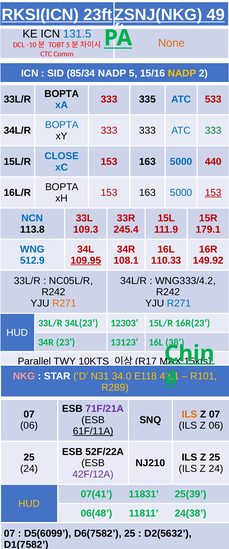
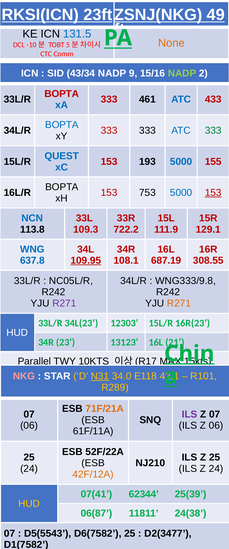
85/34: 85/34 -> 43/34 (81, 73)
NADP 5: 5 -> 9 (133, 73)
NADP colour: yellow -> light green (182, 73)
BOPTA colour: black -> red (62, 94)
335: 335 -> 461 (147, 99)
533: 533 -> 433 (213, 99)
CLOSE: CLOSE -> QUEST (62, 156)
163: 163 -> 193 (147, 161)
440: 440 -> 155 (213, 161)
163: 163 -> 753 (147, 192)
245.4: 245.4 -> 722.2 (126, 229)
179.1: 179.1 -> 129.1 (208, 229)
512.9: 512.9 -> 637.8 (32, 260)
110.33: 110.33 -> 687.19 (166, 260)
149.92: 149.92 -> 308.55 (208, 260)
WNG333/4.2: WNG333/4.2 -> WNG333/9.8 (186, 280)
R271 colour: orange -> purple (64, 303)
R271 colour: blue -> orange (179, 303)
38: 38 -> 21 (175, 342)
N31 underline: none -> present (100, 375)
71F/21A colour: purple -> orange (105, 408)
ILS colour: orange -> purple (190, 413)
61F/11A underline: present -> none (93, 430)
42F/12A colour: purple -> orange (93, 473)
11831: 11831 -> 62344 (144, 493)
06(48: 06(48 -> 06(87 (96, 512)
D5(6099: D5(6099 -> D5(5543 (48, 532)
D2(5632: D2(5632 -> D2(3477 (168, 532)
